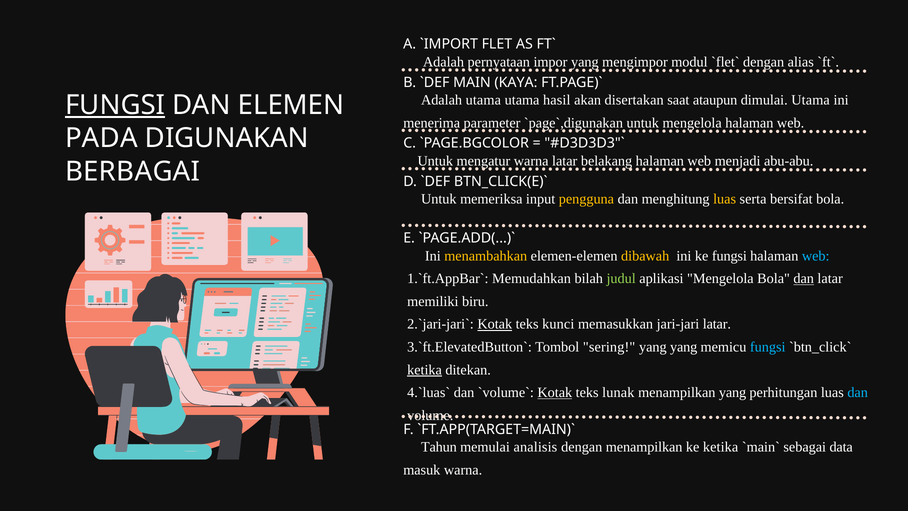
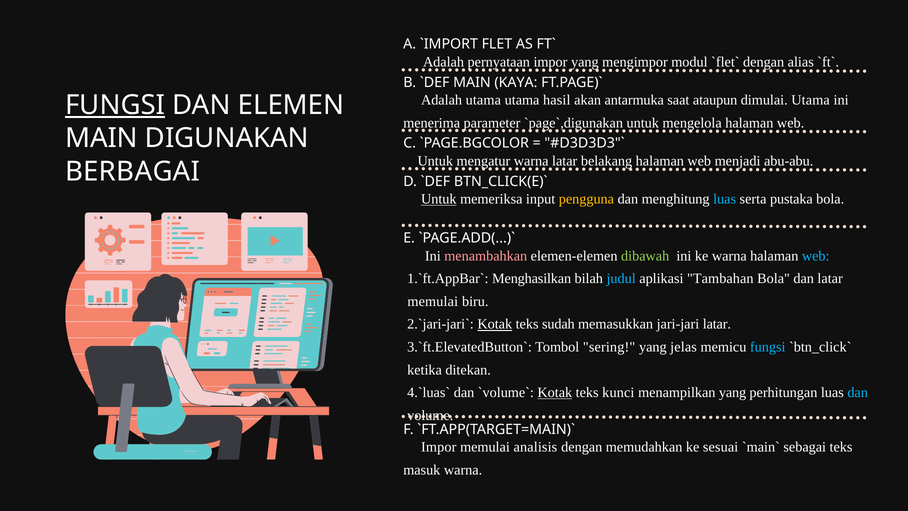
disertakan: disertakan -> antarmuka (634, 100)
PADA: PADA -> MAIN (101, 138)
Untuk underline: none -> present (439, 199)
luas colour: yellow -> light blue (725, 199)
bersifat: bersifat -> pustaka (791, 199)
menambahkan colour: yellow -> pink (486, 256)
dibawah colour: yellow -> light green (645, 256)
ke fungsi: fungsi -> warna (729, 256)
Memudahkan: Memudahkan -> Menghasilkan (532, 279)
judul colour: light green -> light blue (621, 279)
aplikasi Mengelola: Mengelola -> Tambahan (720, 279)
dan underline: present -> none (804, 279)
memiliki: memiliki -> memulai (433, 301)
kunci: kunci -> sudah (558, 324)
yang yang: yang -> jelas (684, 347)
ketika underline: present -> none (425, 370)
lunak: lunak -> kunci (618, 392)
Tahun: Tahun -> Impor (439, 447)
dengan menampilkan: menampilkan -> memudahkan (644, 447)
ke ketika: ketika -> sesuai (721, 447)
sebagai data: data -> teks (841, 447)
